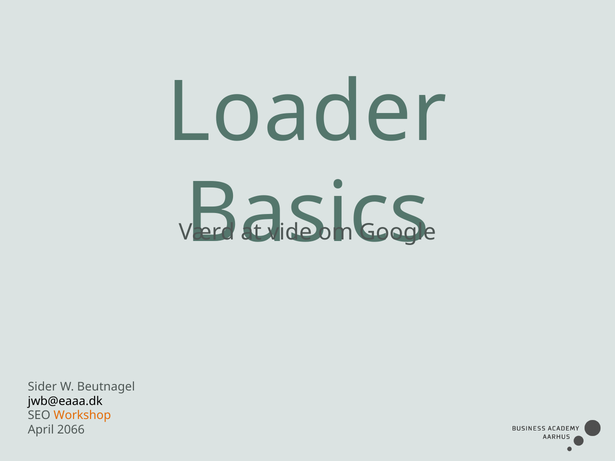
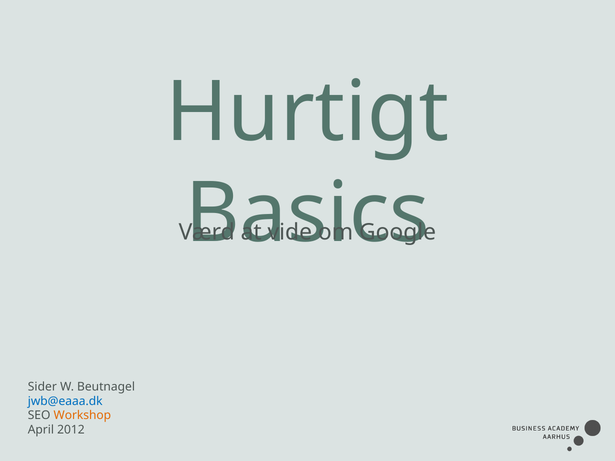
Loader: Loader -> Hurtigt (307, 113)
jwb@eaaa.dk colour: black -> blue (65, 401)
2066: 2066 -> 2012 (71, 430)
